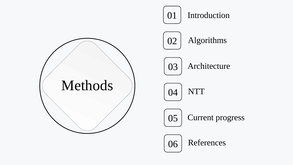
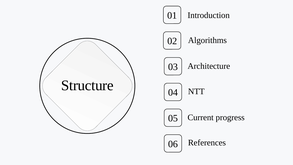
Methods: Methods -> Structure (87, 85)
